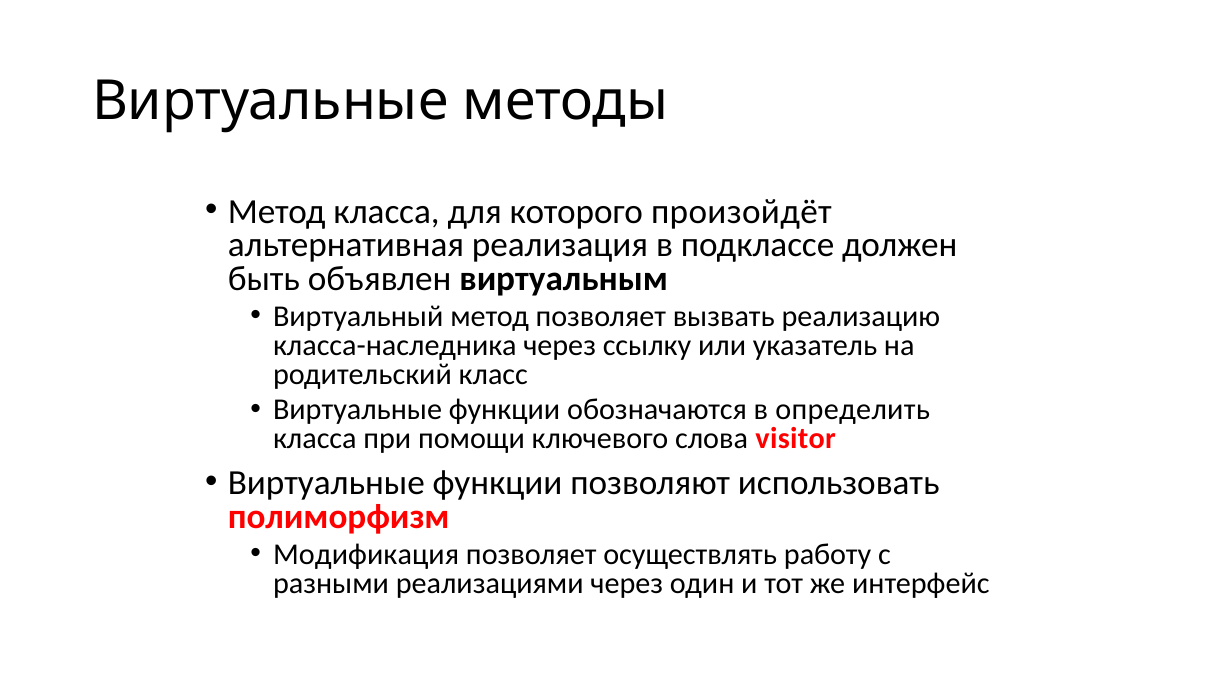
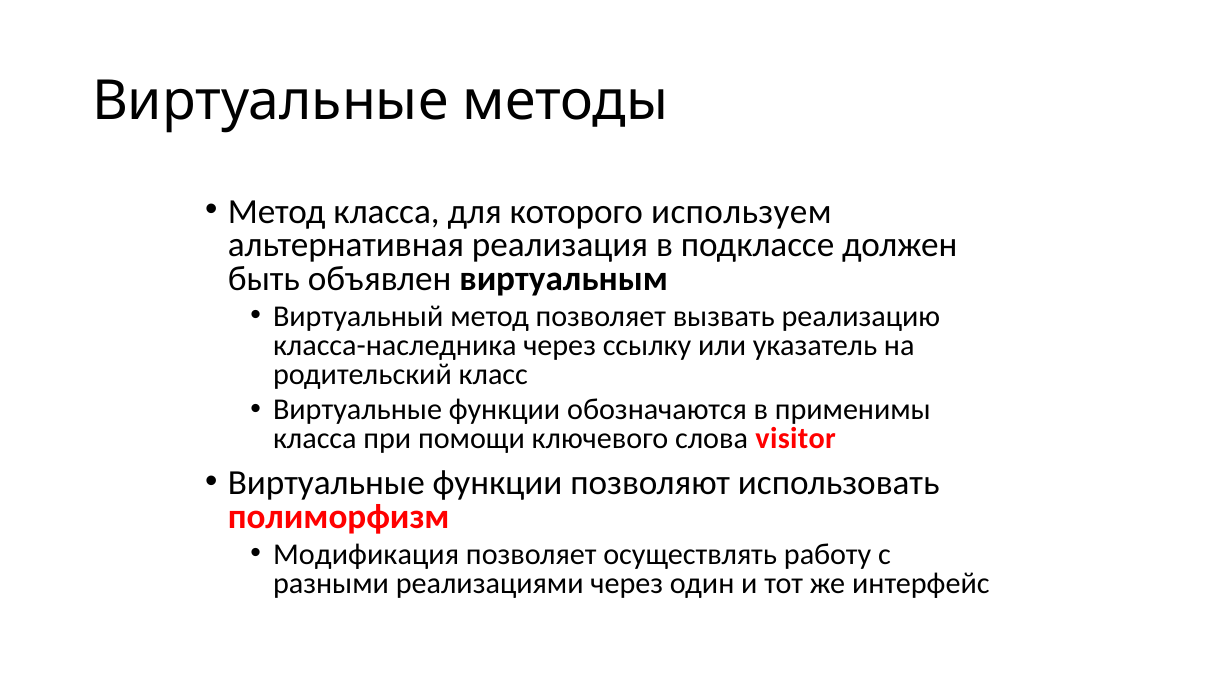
произойдёт: произойдёт -> используем (741, 211)
определить: определить -> применимы (853, 410)
